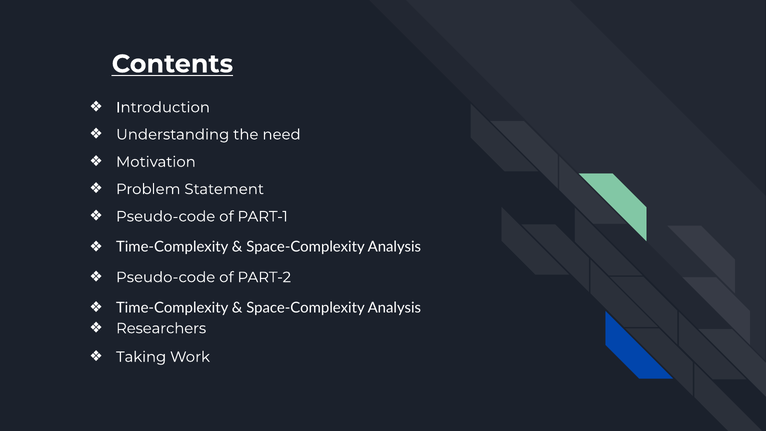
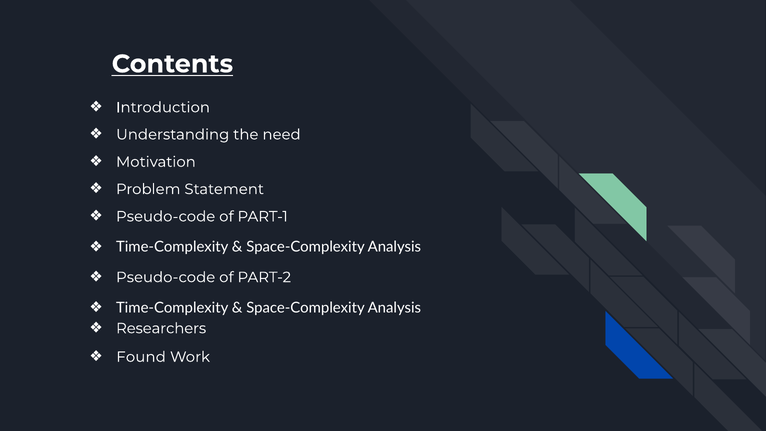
Taking: Taking -> Found (141, 357)
